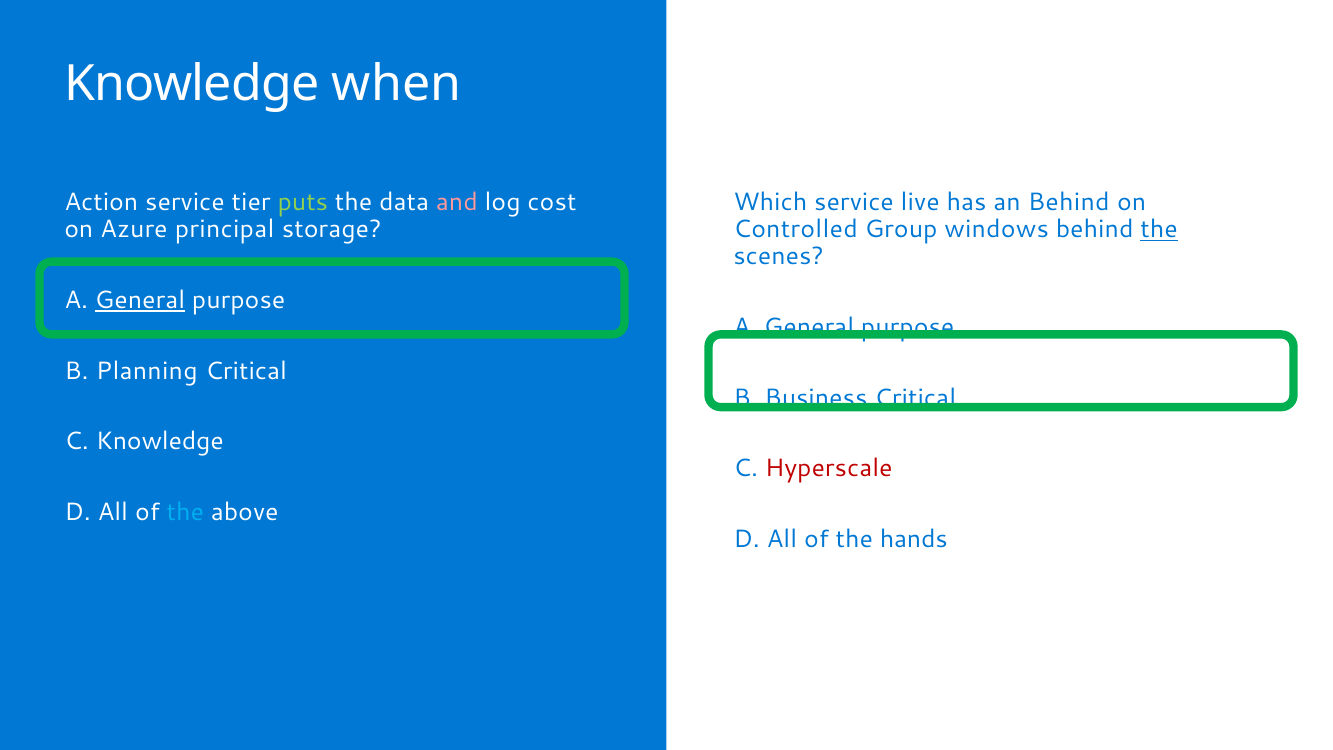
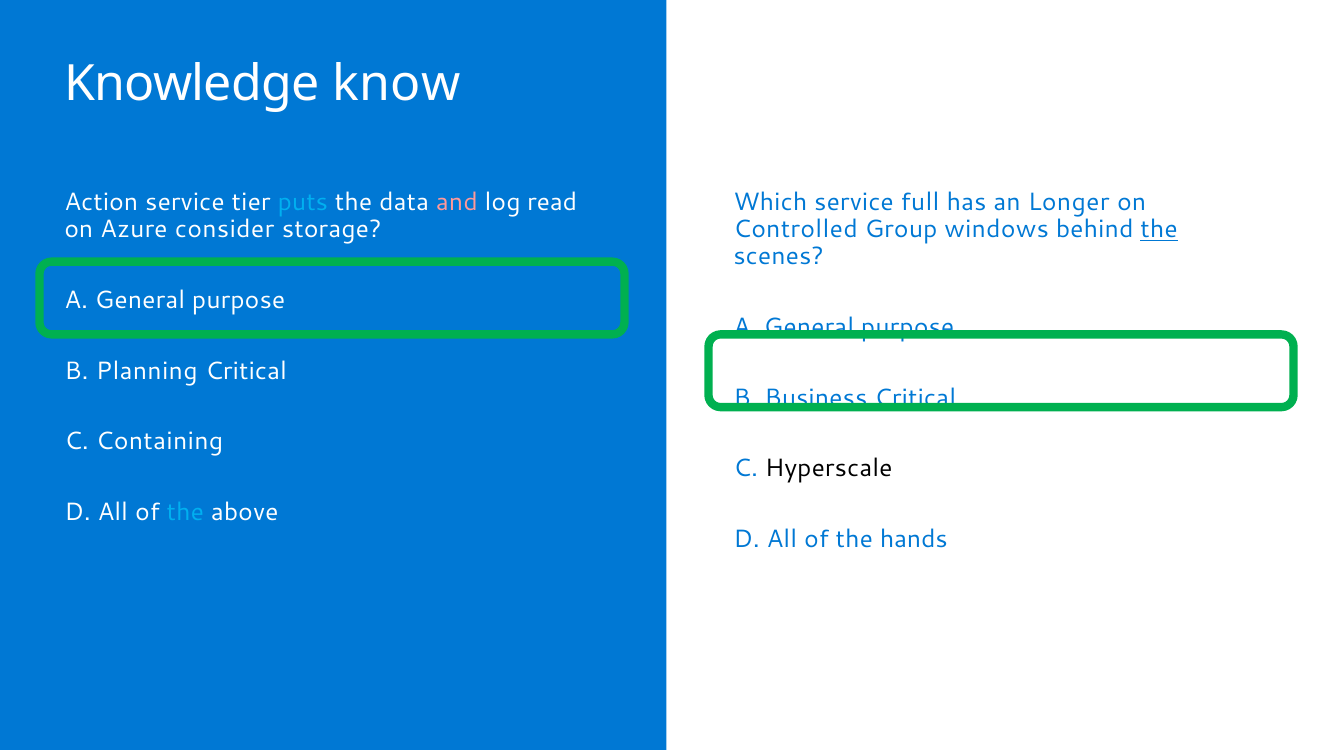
when: when -> know (397, 83)
puts colour: light green -> light blue (303, 203)
cost: cost -> read (552, 203)
live: live -> full (920, 203)
an Behind: Behind -> Longer (1069, 203)
principal: principal -> consider (225, 230)
General underline: present -> none (140, 300)
C Knowledge: Knowledge -> Containing (160, 442)
Hyperscale colour: red -> black (829, 469)
